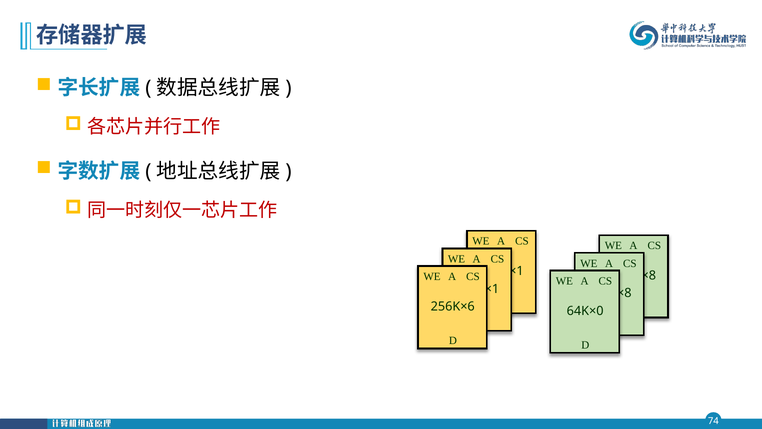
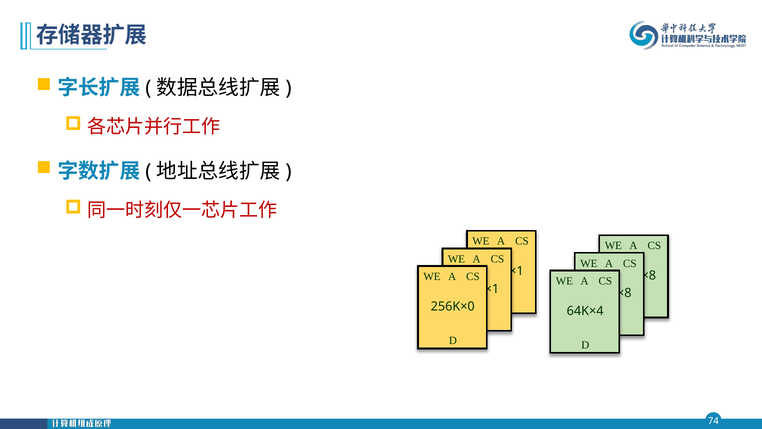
256K×6: 256K×6 -> 256K×0 (453, 306)
64K×0: 64K×0 -> 64K×4 (585, 311)
